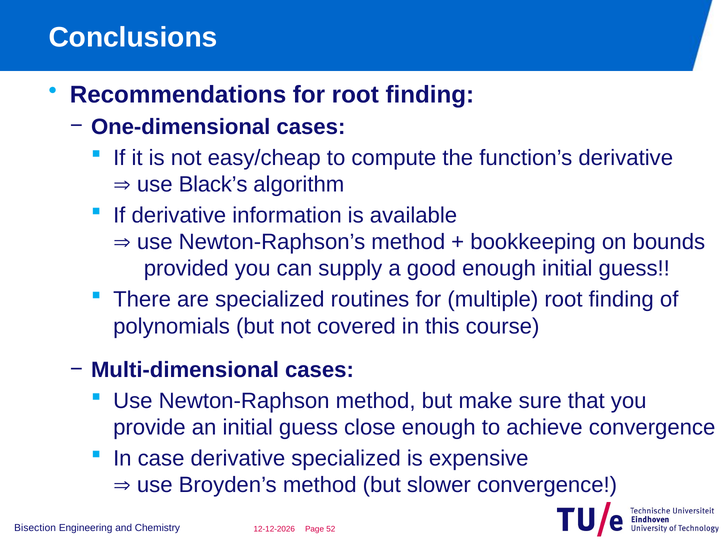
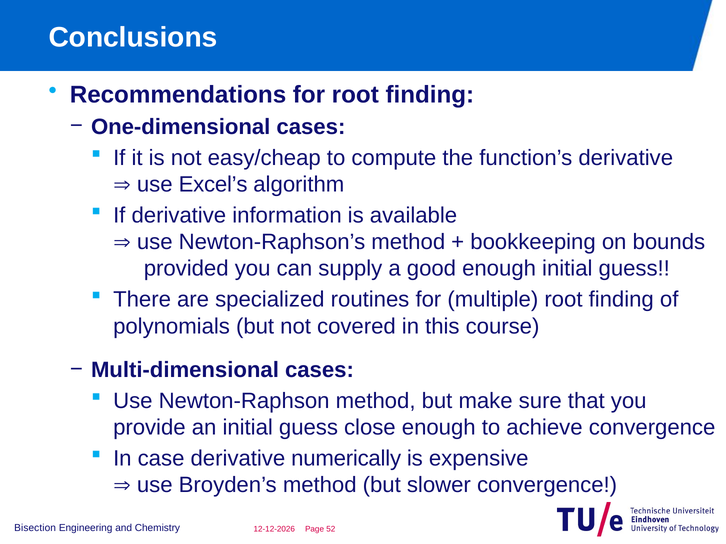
Black’s: Black’s -> Excel’s (213, 185)
derivative specialized: specialized -> numerically (346, 459)
